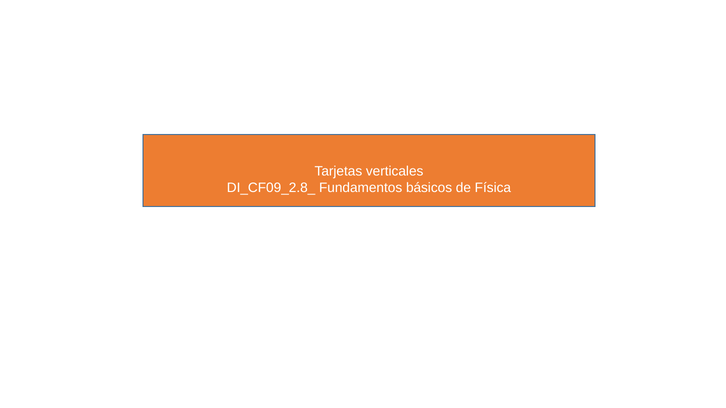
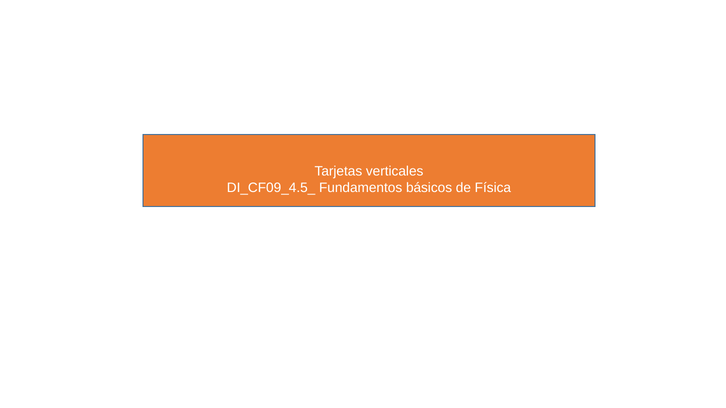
DI_CF09_2.8_: DI_CF09_2.8_ -> DI_CF09_4.5_ (271, 188)
